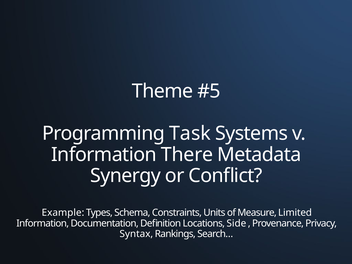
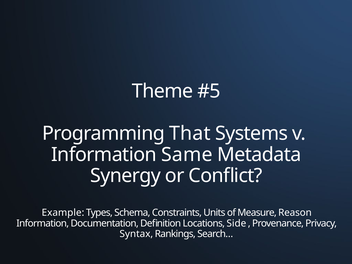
Task: Task -> That (190, 133)
There: There -> Same (187, 155)
Limited: Limited -> Reason (295, 213)
